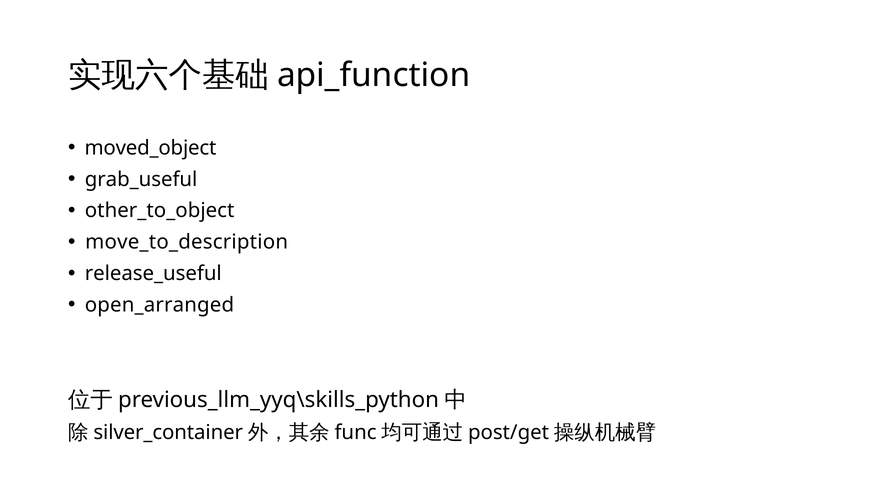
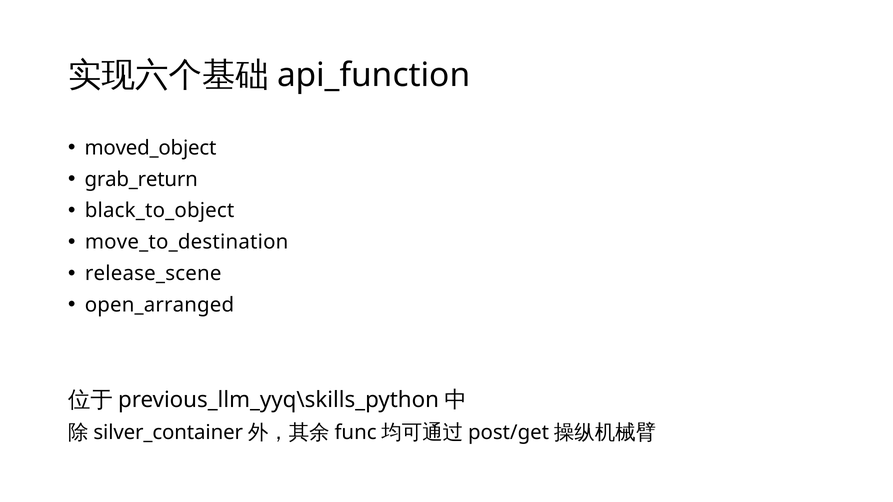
grab_useful: grab_useful -> grab_return (141, 179)
other_to_object: other_to_object -> black_to_object (160, 211)
move_to_description: move_to_description -> move_to_destination (187, 242)
release_useful: release_useful -> release_scene (153, 274)
